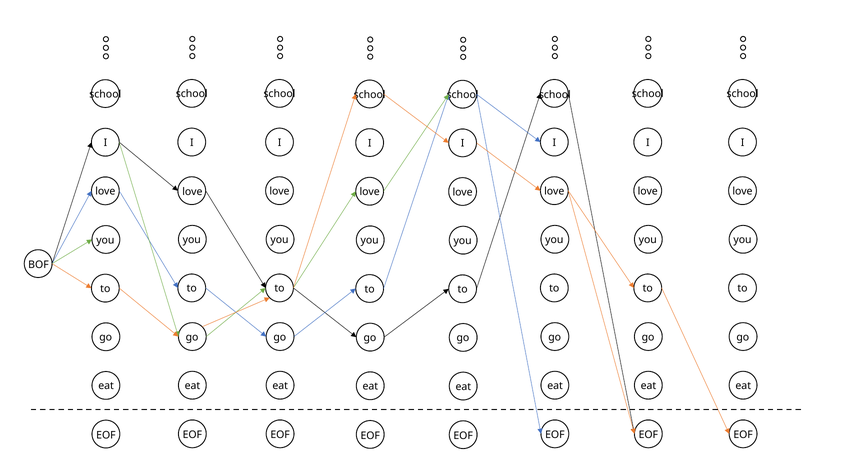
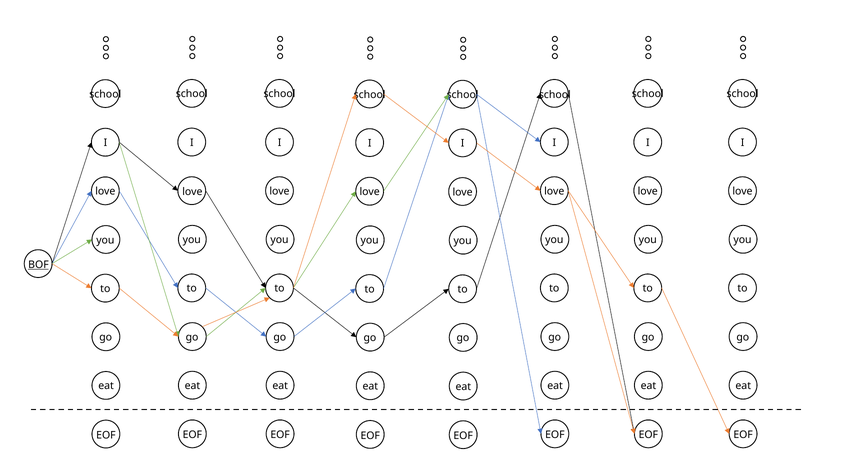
BOF underline: none -> present (38, 265)
